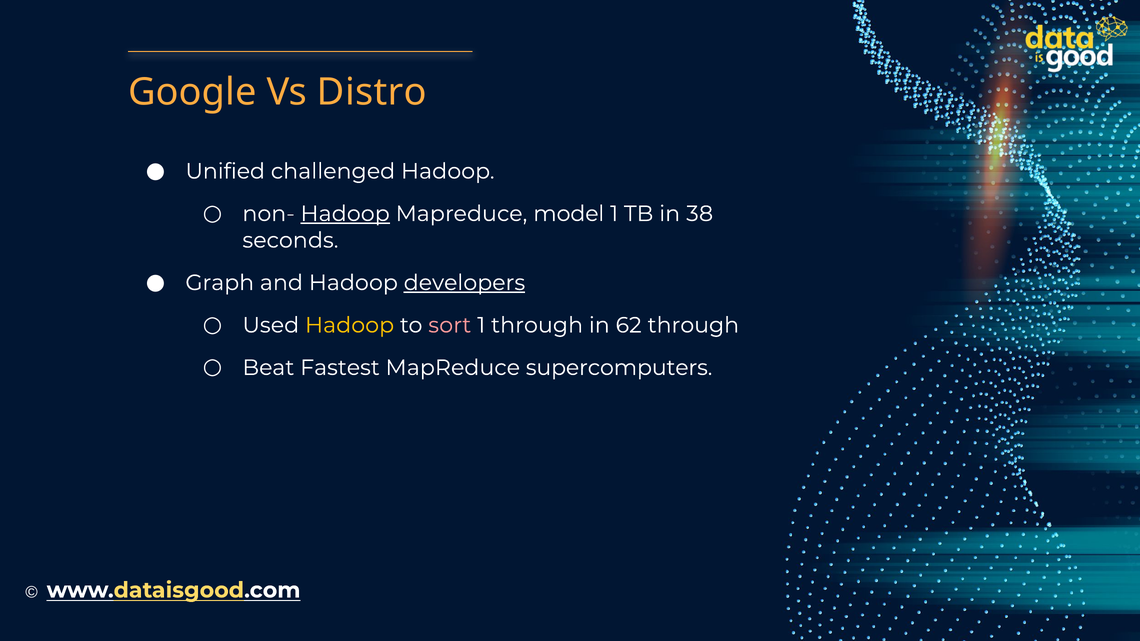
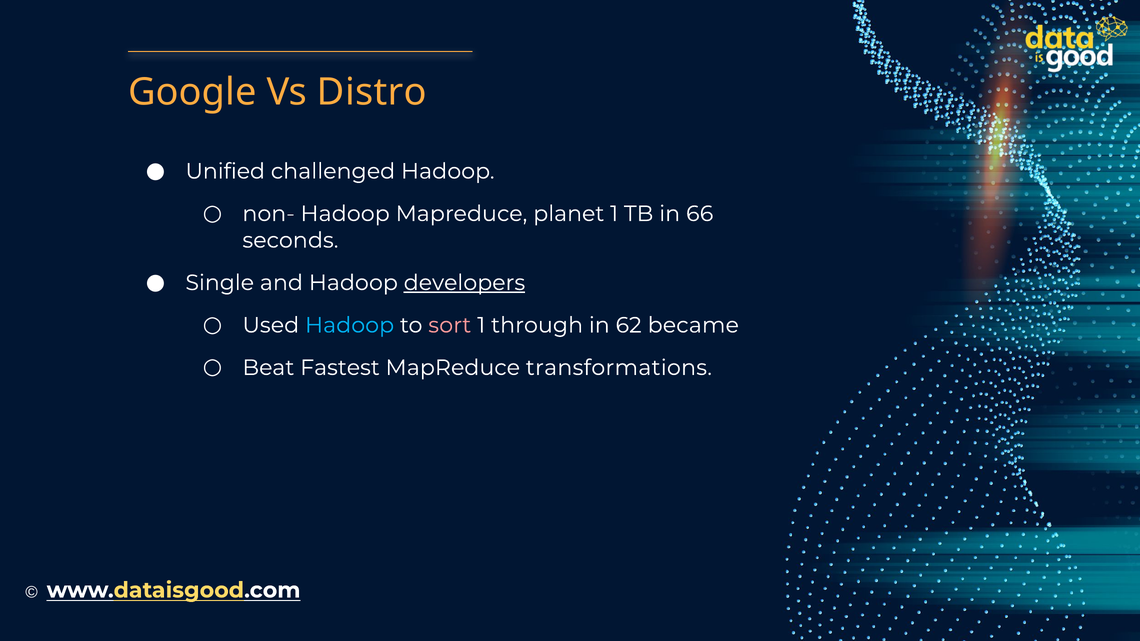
Hadoop underline: present -> none (345, 214)
model: model -> planet (569, 214)
38: 38 -> 66 (700, 214)
Graph: Graph -> Single (220, 283)
Hadoop colour: yellow -> light blue (350, 325)
62 through: through -> became (693, 325)
supercomputers: supercomputers -> transformations (619, 368)
